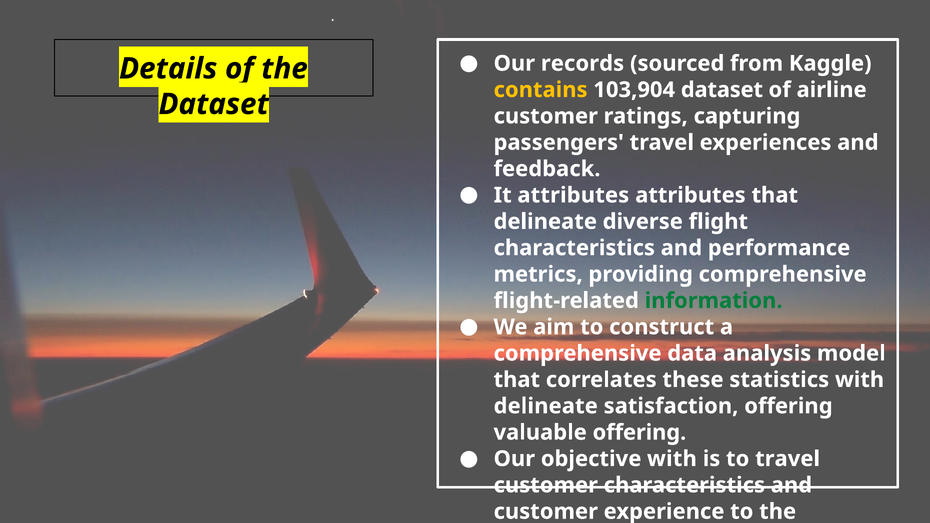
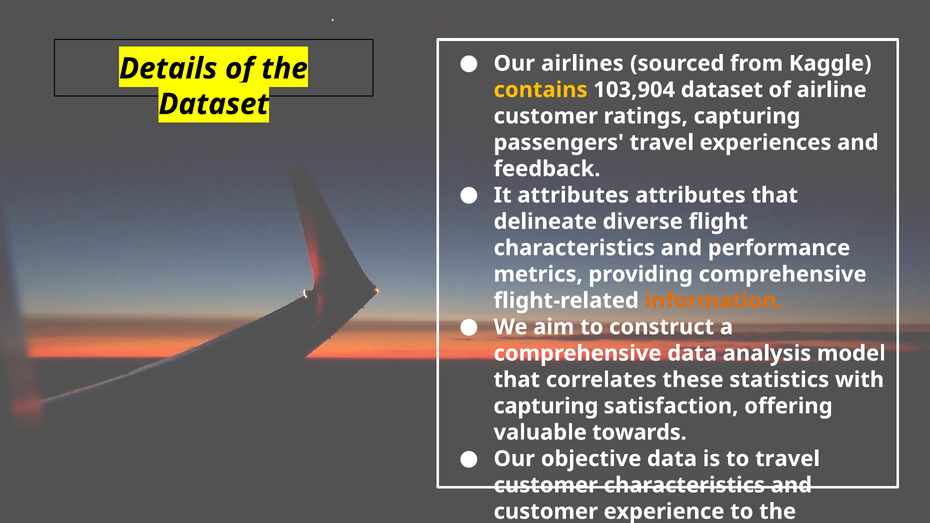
records: records -> airlines (582, 63)
information colour: green -> orange (714, 301)
delineate: delineate -> capturing (546, 406)
valuable offering: offering -> towards (639, 433)
objective with: with -> data (672, 459)
